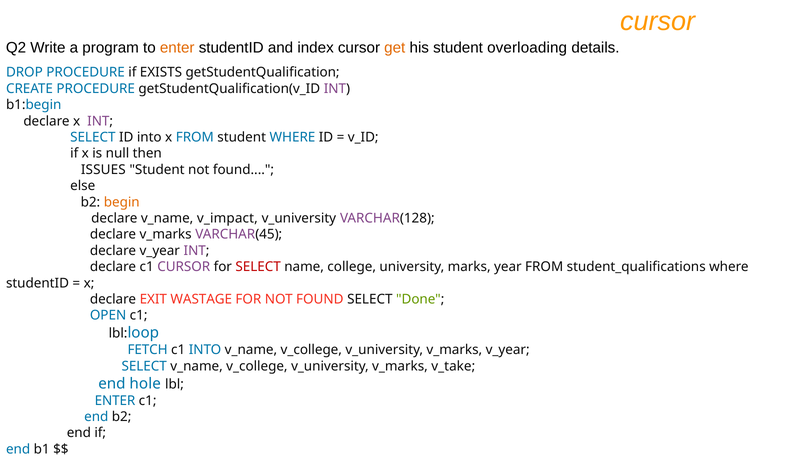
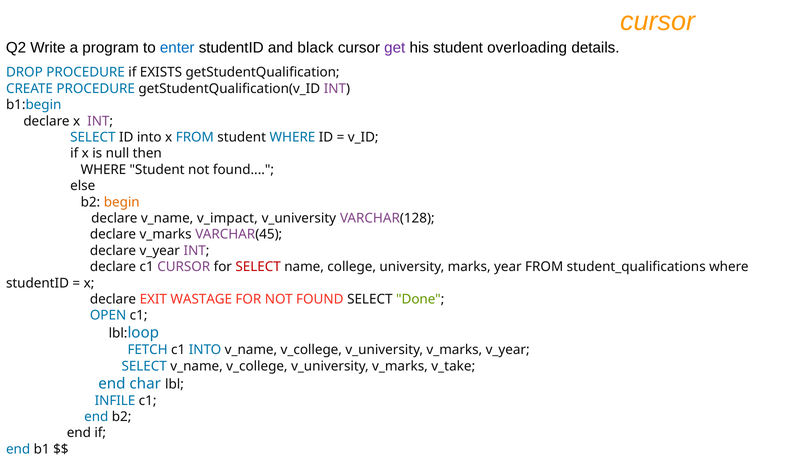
enter colour: orange -> blue (177, 48)
index: index -> black (316, 48)
get colour: orange -> purple (395, 48)
ISSUES: ISSUES -> WHERE (103, 170)
hole: hole -> char (145, 383)
ENTER: ENTER -> INFILE (115, 400)
